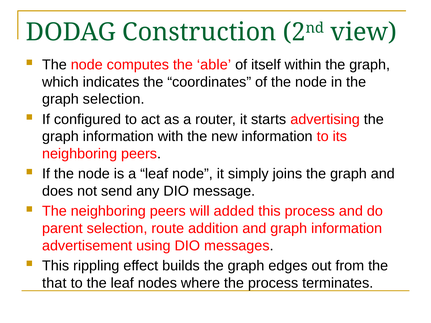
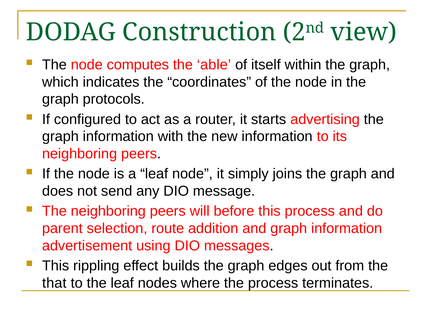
graph selection: selection -> protocols (114, 99)
added: added -> before (234, 211)
